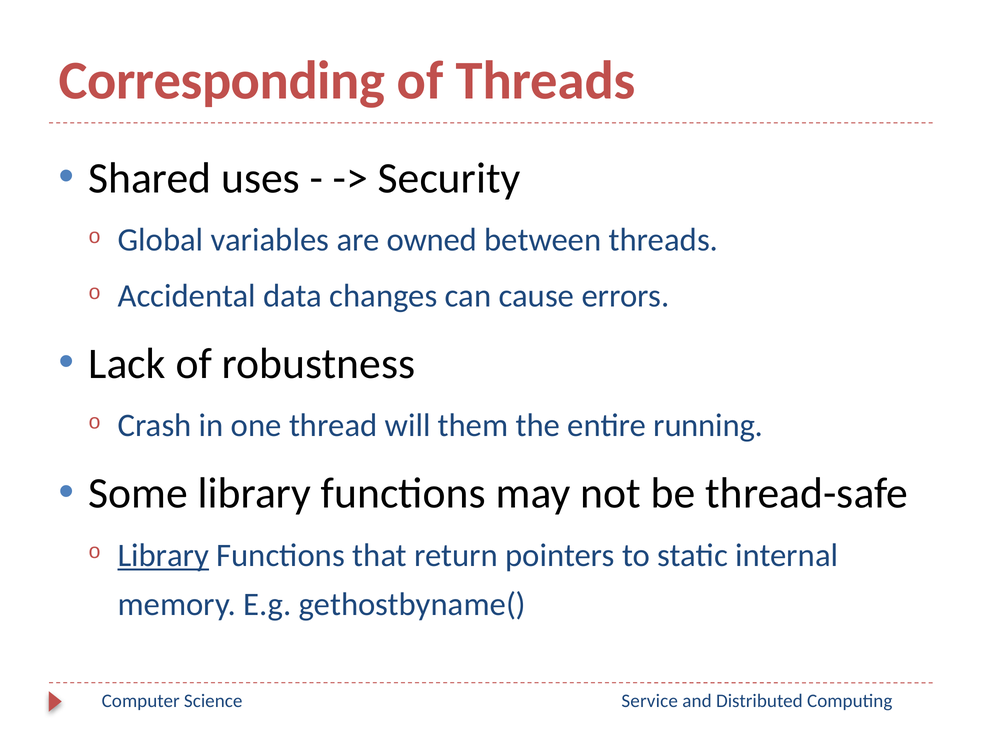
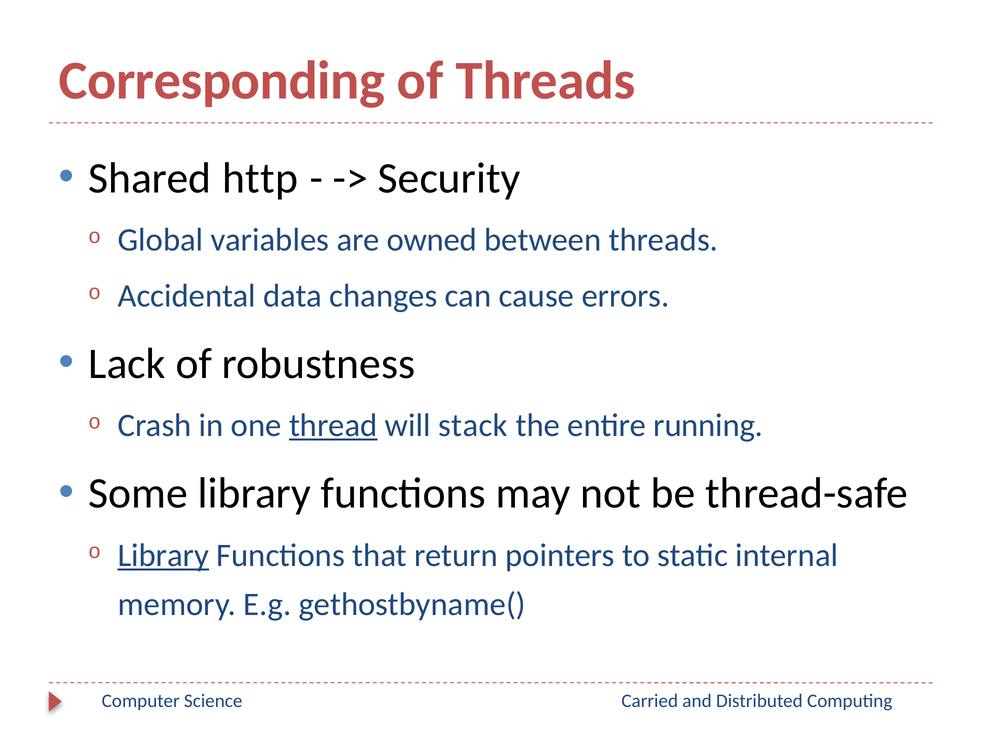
uses: uses -> http (260, 178)
thread underline: none -> present (333, 425)
them: them -> stack (473, 425)
Service: Service -> Carried (650, 700)
